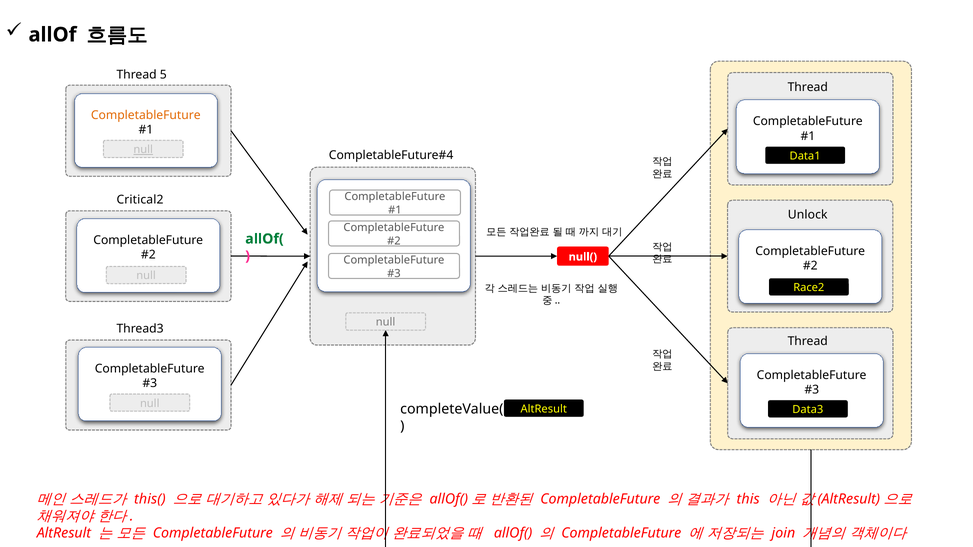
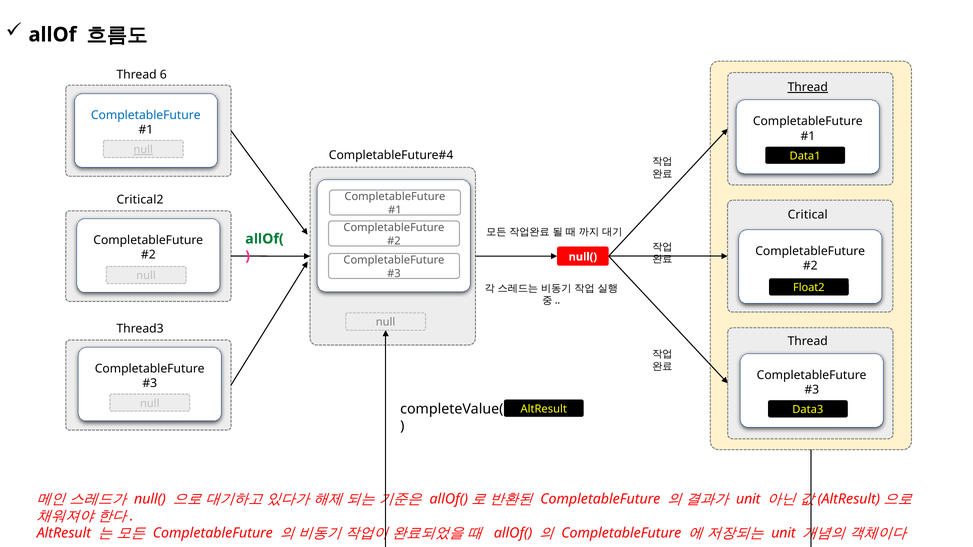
5: 5 -> 6 (163, 75)
Thread underline: none -> present (808, 87)
CompletableFuture colour: orange -> blue (146, 115)
Unlock: Unlock -> Critical (808, 215)
Race2: Race2 -> Float2 (809, 288)
this(: this( -> null( (150, 499)
this: this -> unit (748, 499)
join: join -> unit (783, 534)
